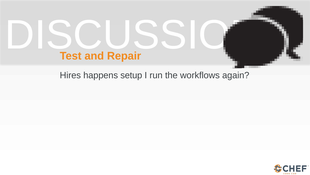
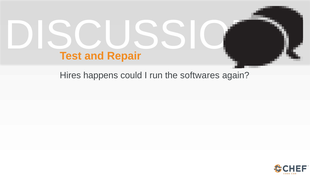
setup: setup -> could (131, 75)
workflows: workflows -> softwares (200, 75)
